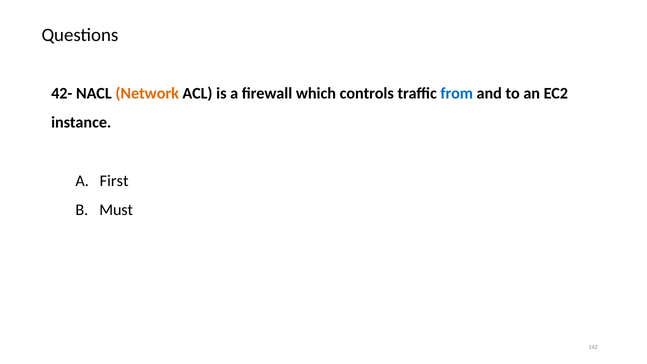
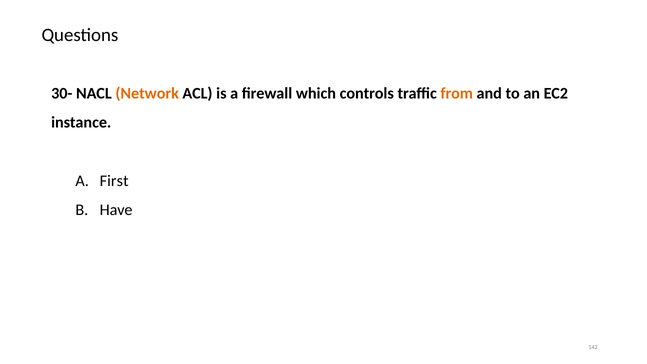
42-: 42- -> 30- (62, 93)
from colour: blue -> orange (457, 93)
Must: Must -> Have (116, 210)
